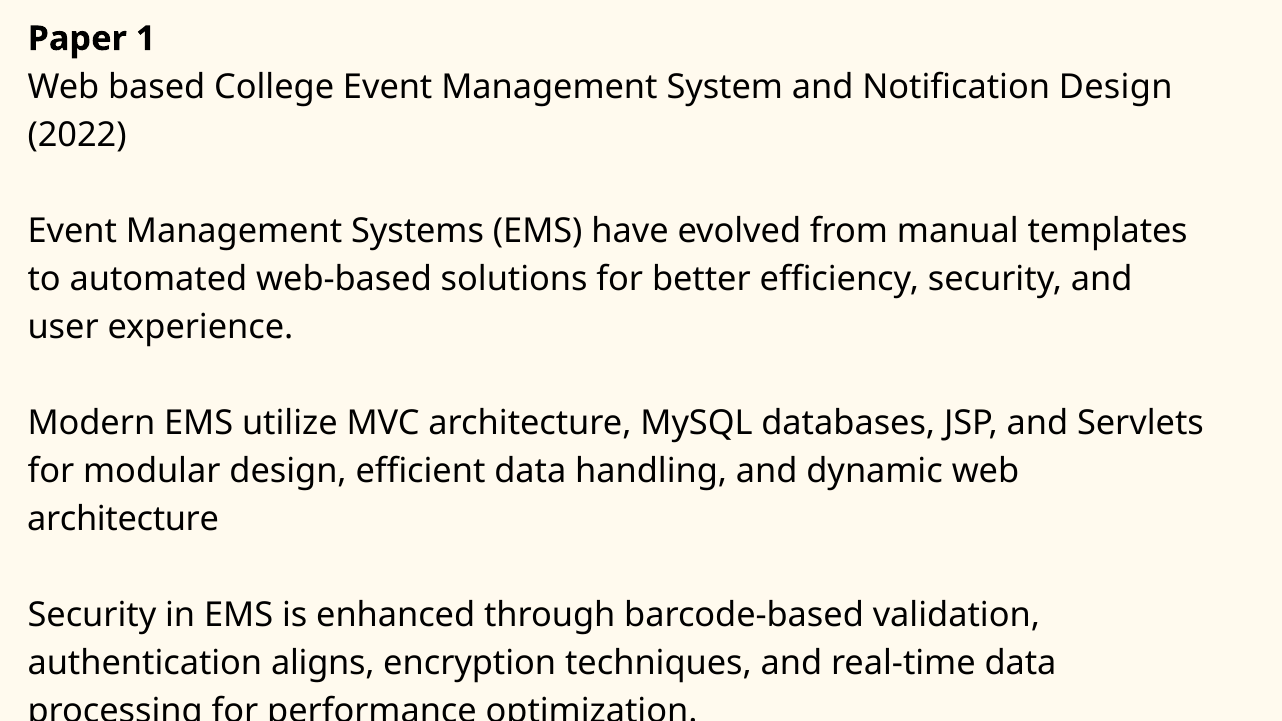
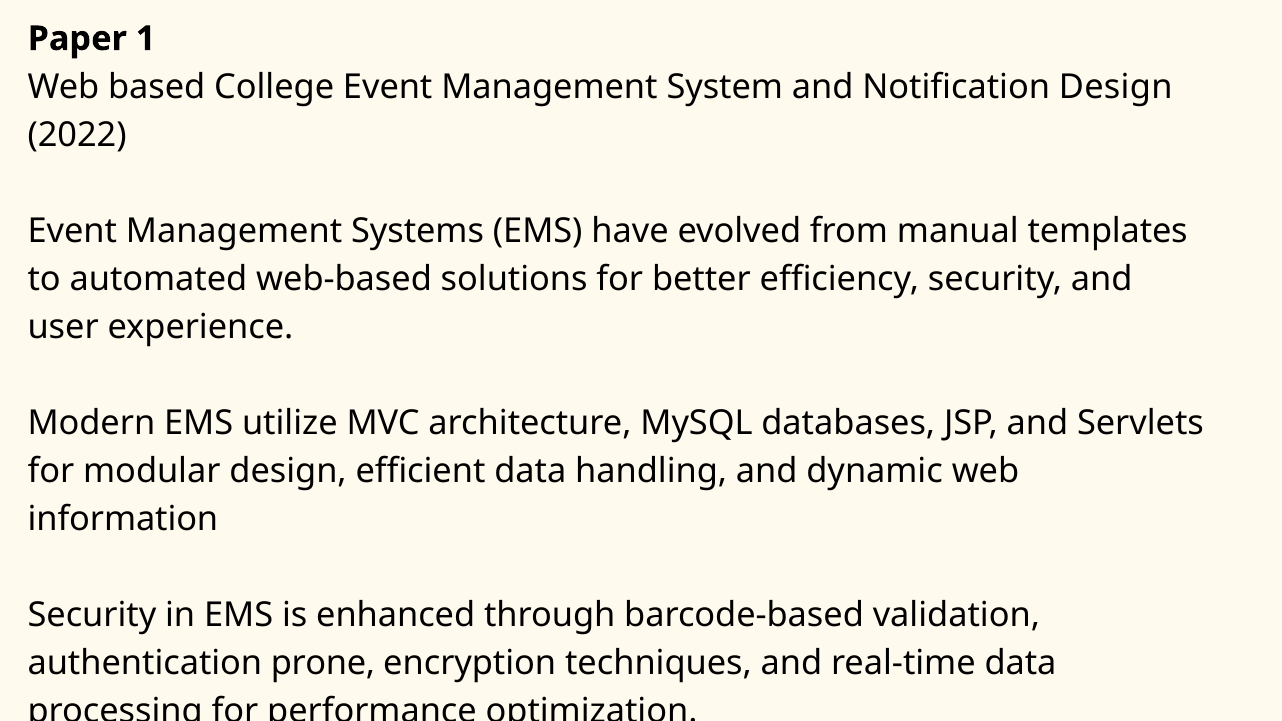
architecture: architecture -> information (123, 519)
aligns: aligns -> prone (323, 663)
